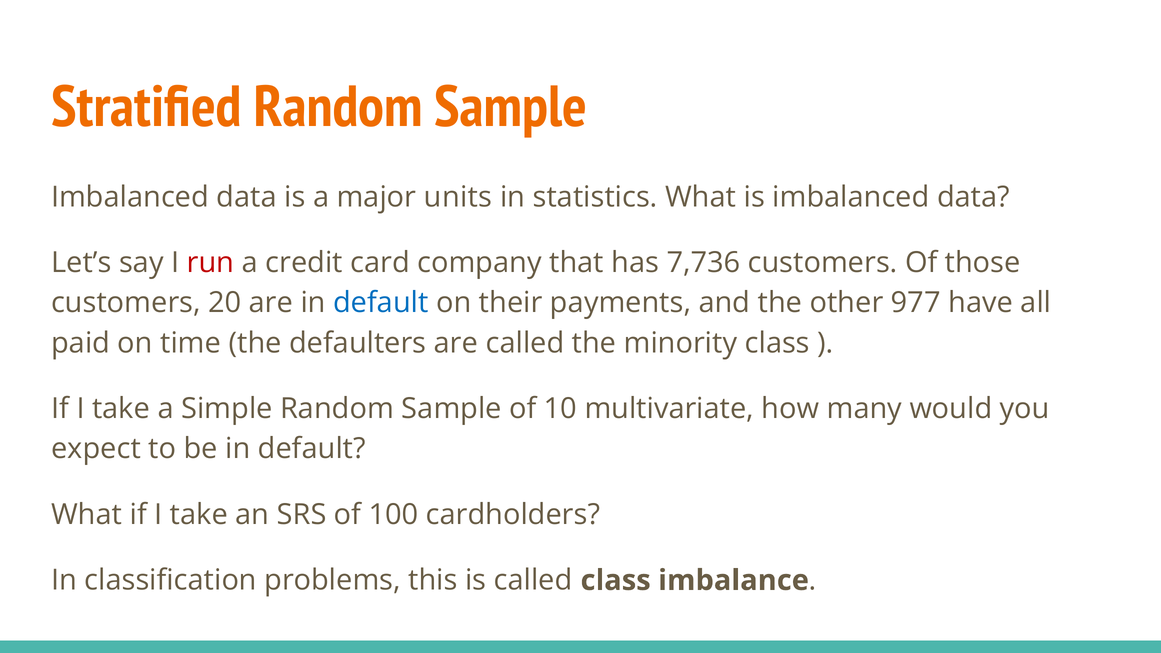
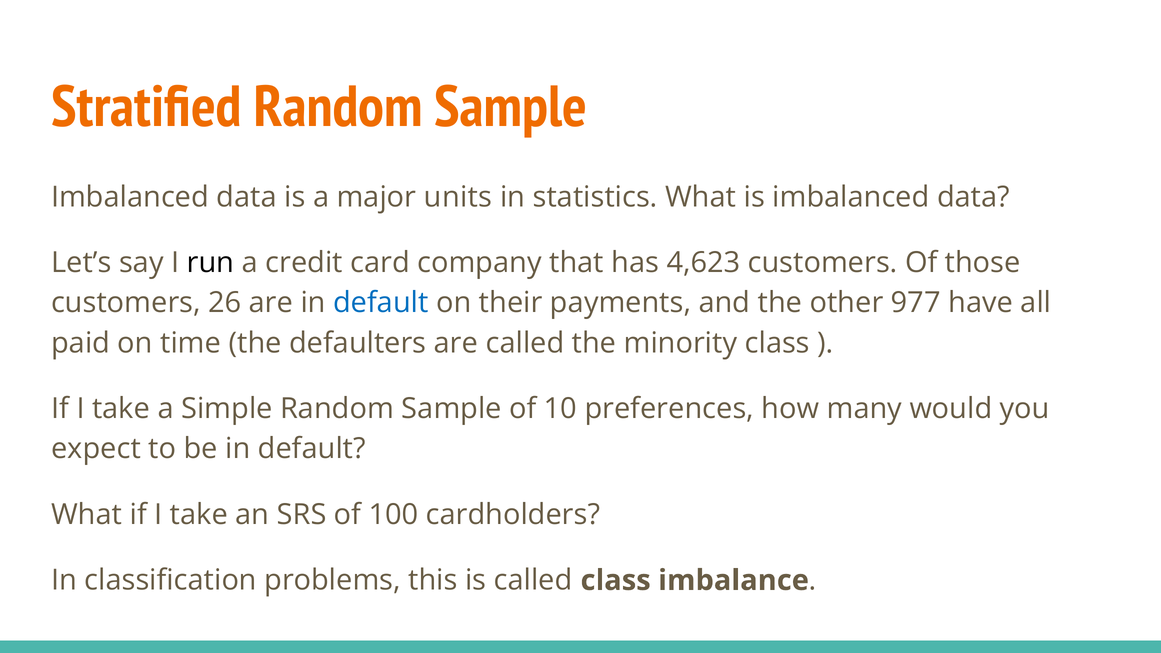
run colour: red -> black (210, 263)
7,736: 7,736 -> 4,623 (703, 263)
20: 20 -> 26 (225, 303)
multivariate: multivariate -> preferences (669, 409)
